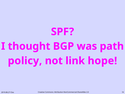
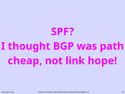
policy: policy -> cheap (25, 61)
